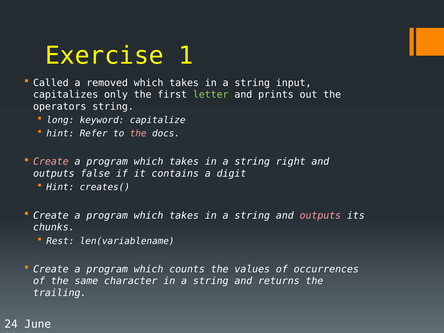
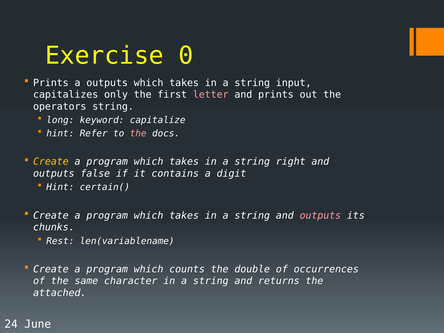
1: 1 -> 0 (186, 56)
Called: Called -> Prints (51, 83)
a removed: removed -> outputs (107, 83)
letter colour: light green -> pink (211, 95)
Create colour: pink -> yellow (51, 162)
creates(: creates( -> certain( (105, 187)
values: values -> double (252, 269)
trailing: trailing -> attached (60, 293)
